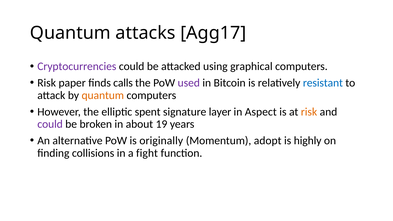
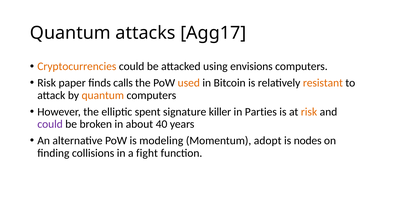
Cryptocurrencies colour: purple -> orange (77, 66)
graphical: graphical -> envisions (251, 66)
used colour: purple -> orange (189, 83)
resistant colour: blue -> orange (323, 83)
layer: layer -> killer (220, 112)
Aspect: Aspect -> Parties (261, 112)
19: 19 -> 40 (162, 124)
originally: originally -> modeling (161, 141)
highly: highly -> nodes (308, 141)
